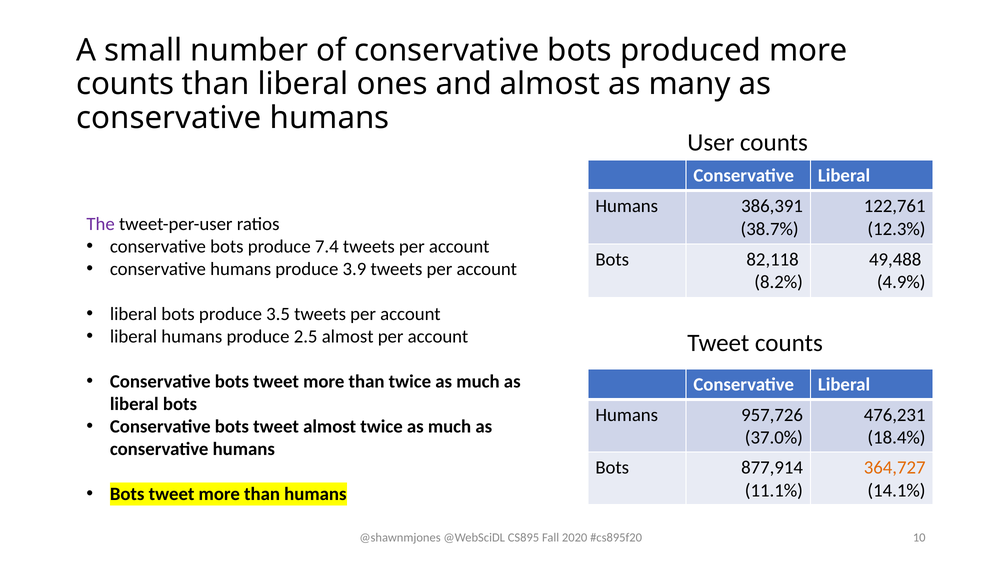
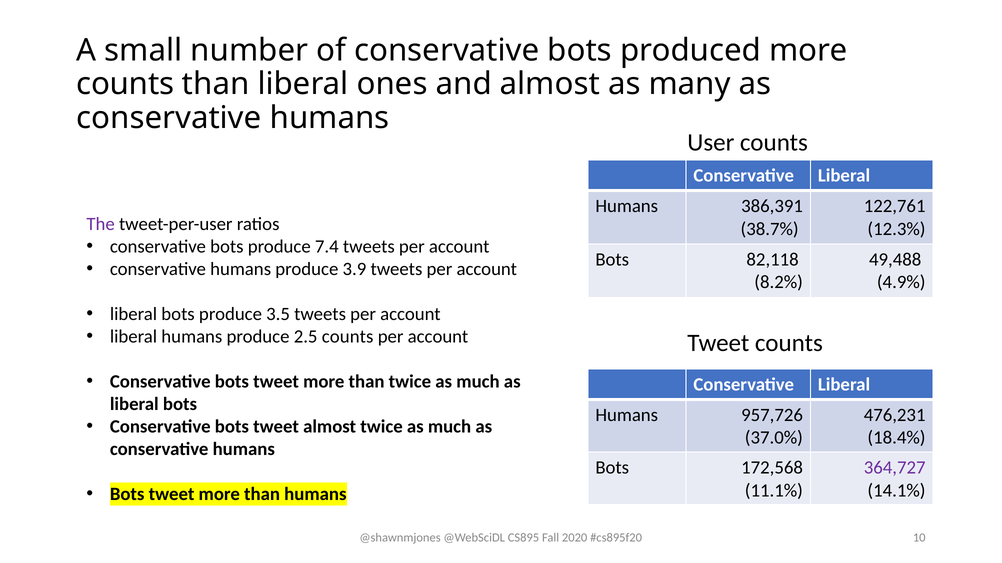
2.5 almost: almost -> counts (348, 337)
877,914: 877,914 -> 172,568 (772, 468)
364,727 colour: orange -> purple (895, 468)
